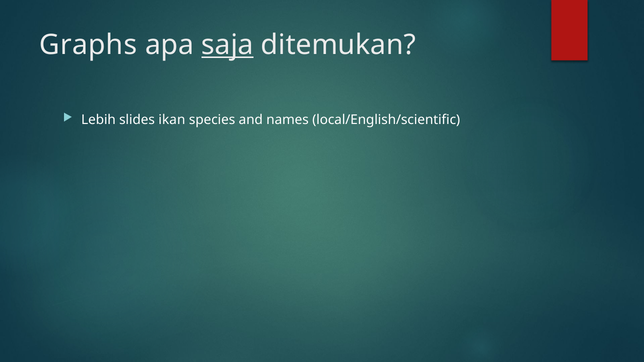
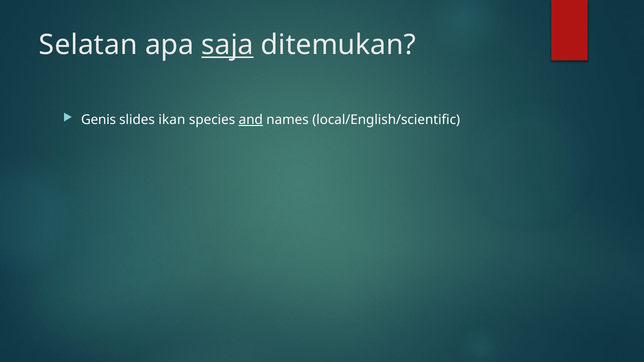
Graphs: Graphs -> Selatan (88, 45)
Lebih: Lebih -> Genis (99, 120)
and underline: none -> present (251, 120)
